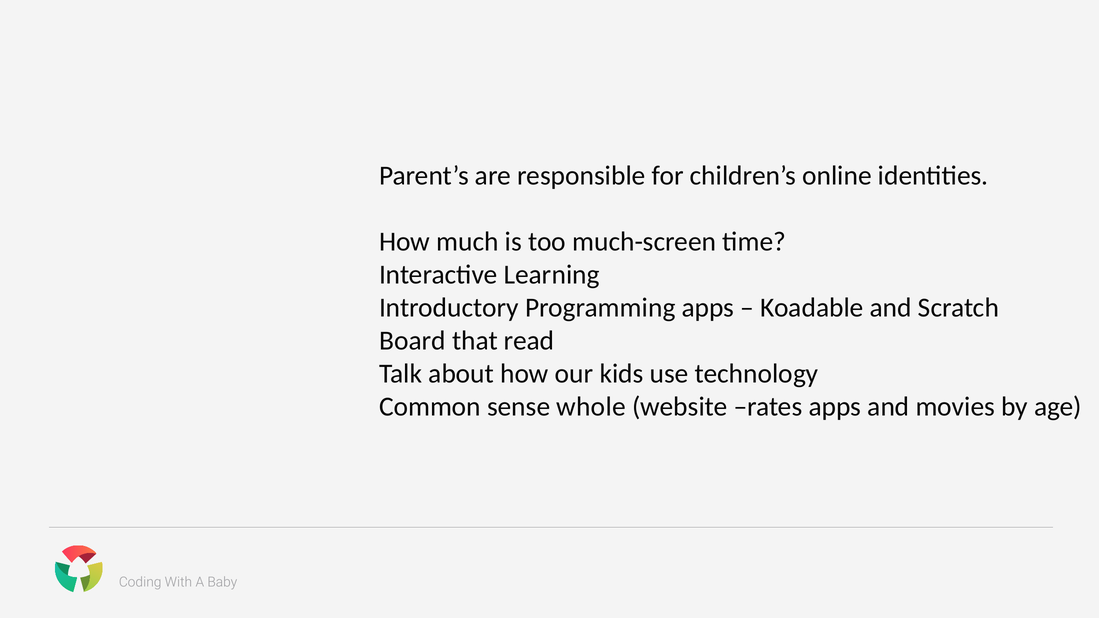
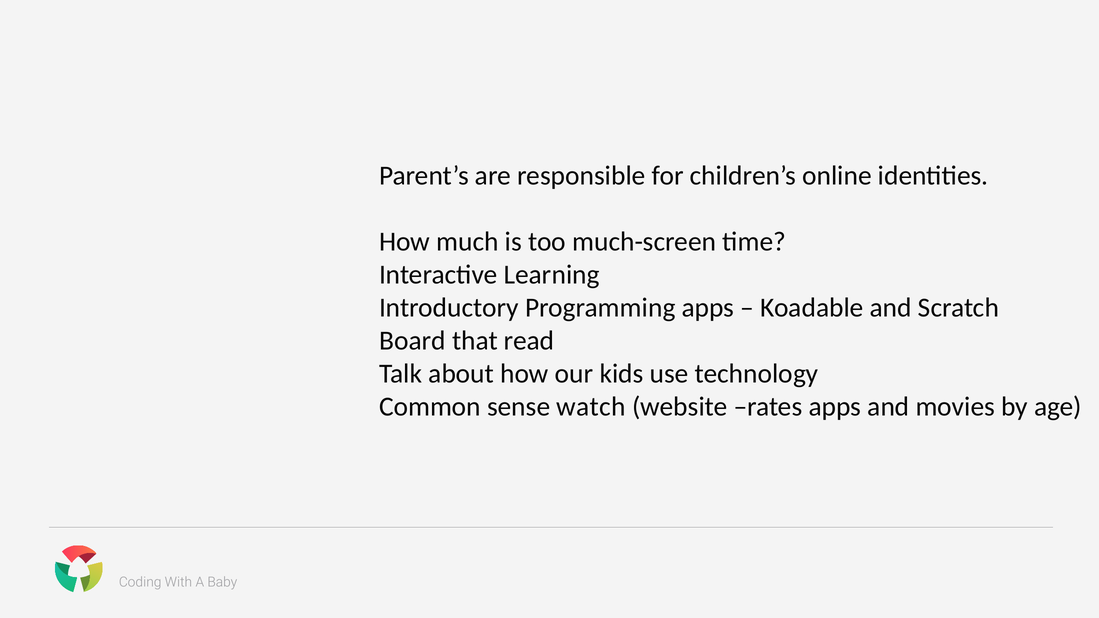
whole: whole -> watch (591, 407)
